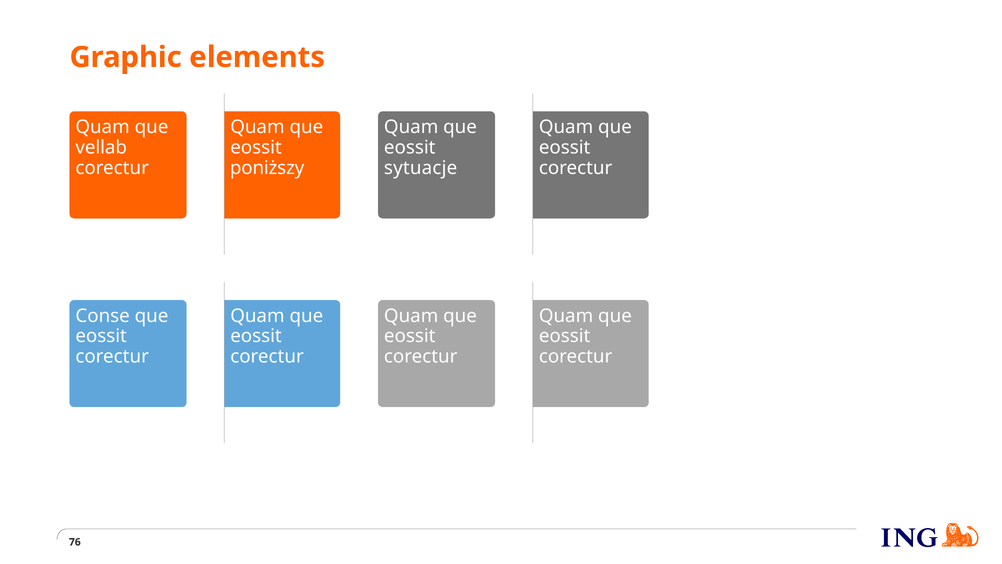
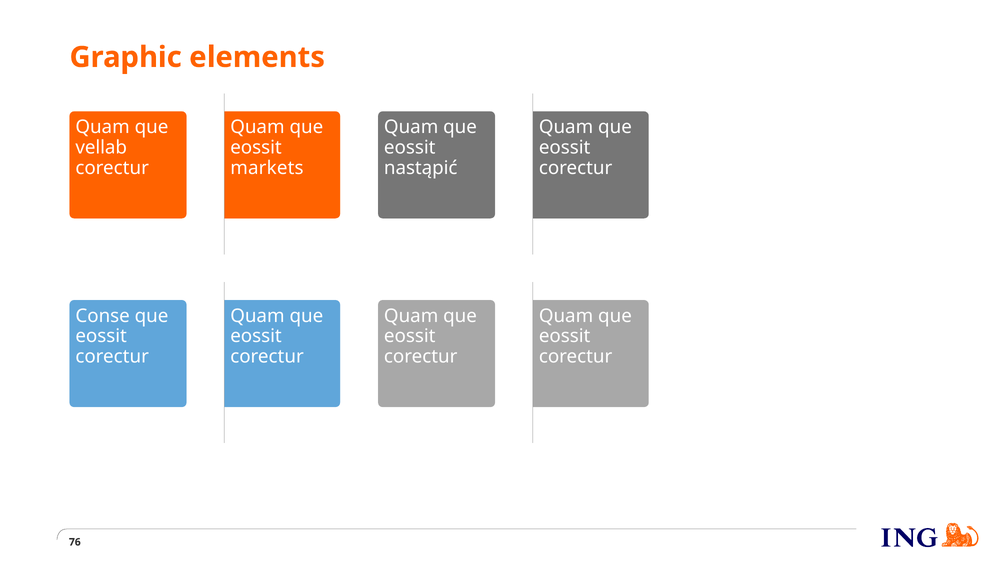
poniższy: poniższy -> markets (267, 168)
sytuacje: sytuacje -> nastąpić (421, 168)
